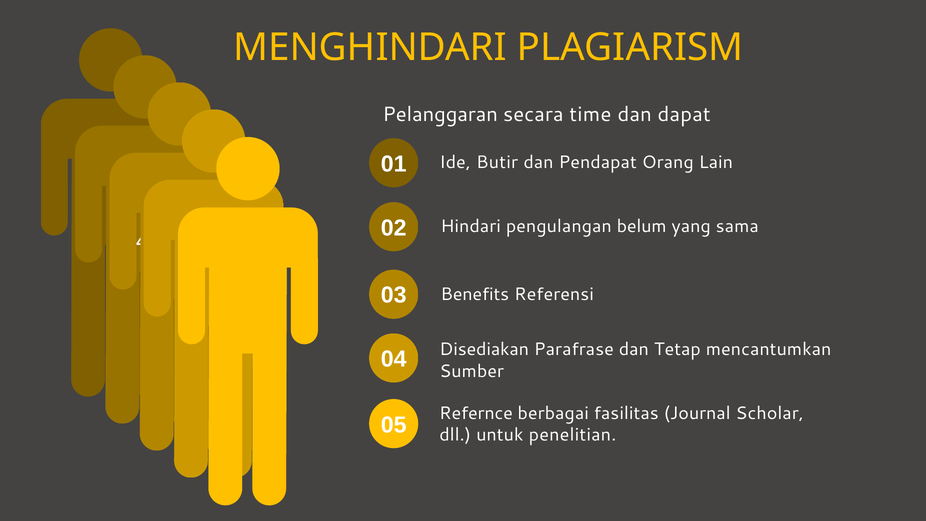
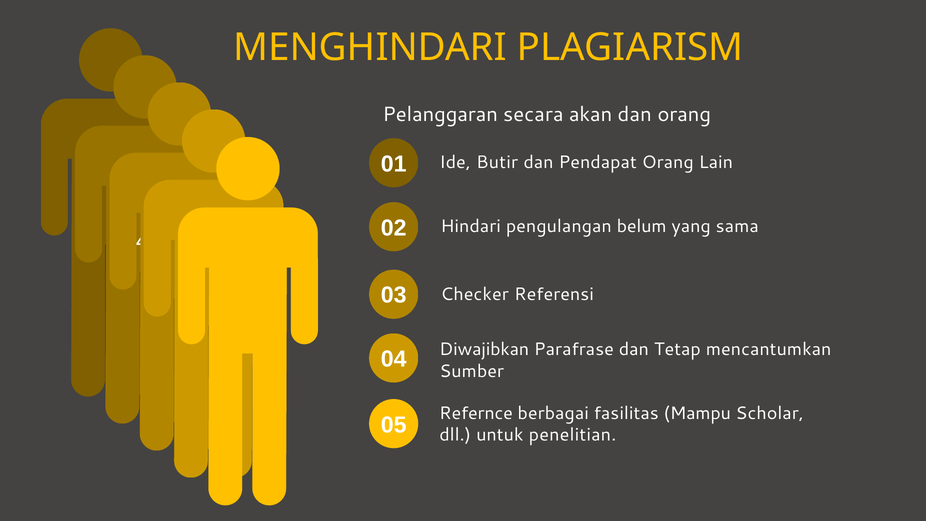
time: time -> akan (591, 115)
dan dapat: dapat -> orang (684, 115)
Benefits: Benefits -> Checker (475, 294)
Disediakan: Disediakan -> Diwajibkan (484, 349)
Journal: Journal -> Mampu (697, 413)
